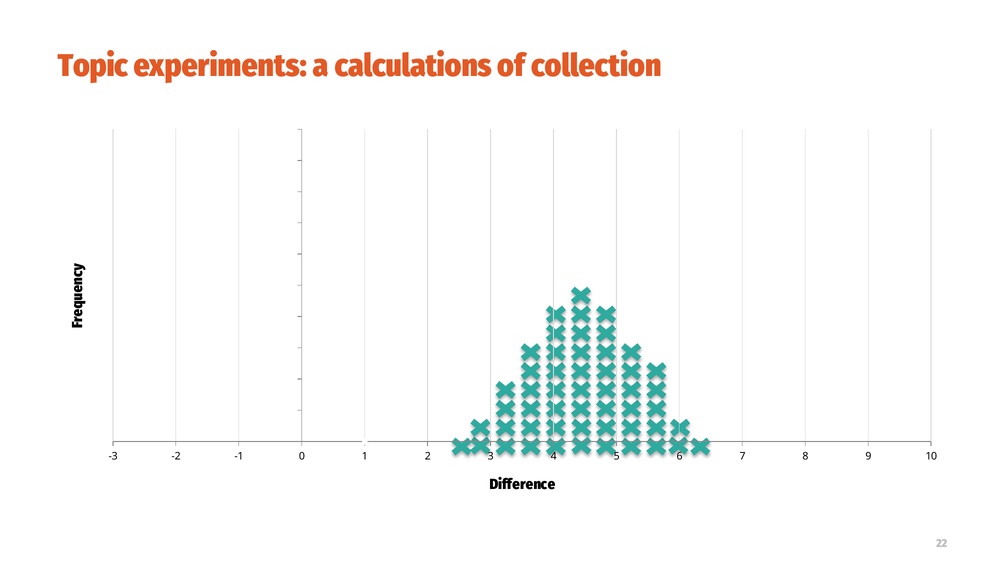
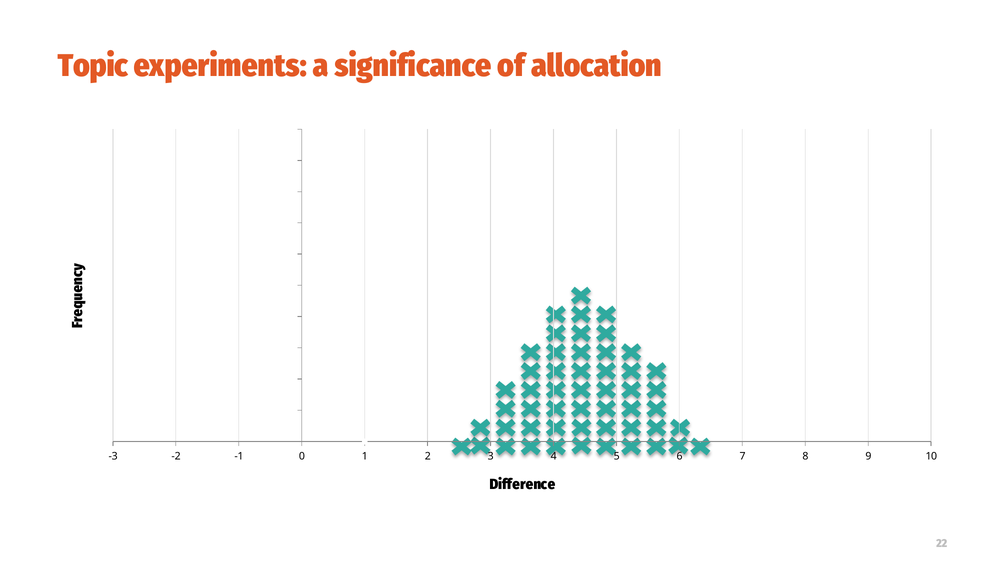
calculations: calculations -> significance (413, 66)
collection: collection -> allocation (596, 66)
